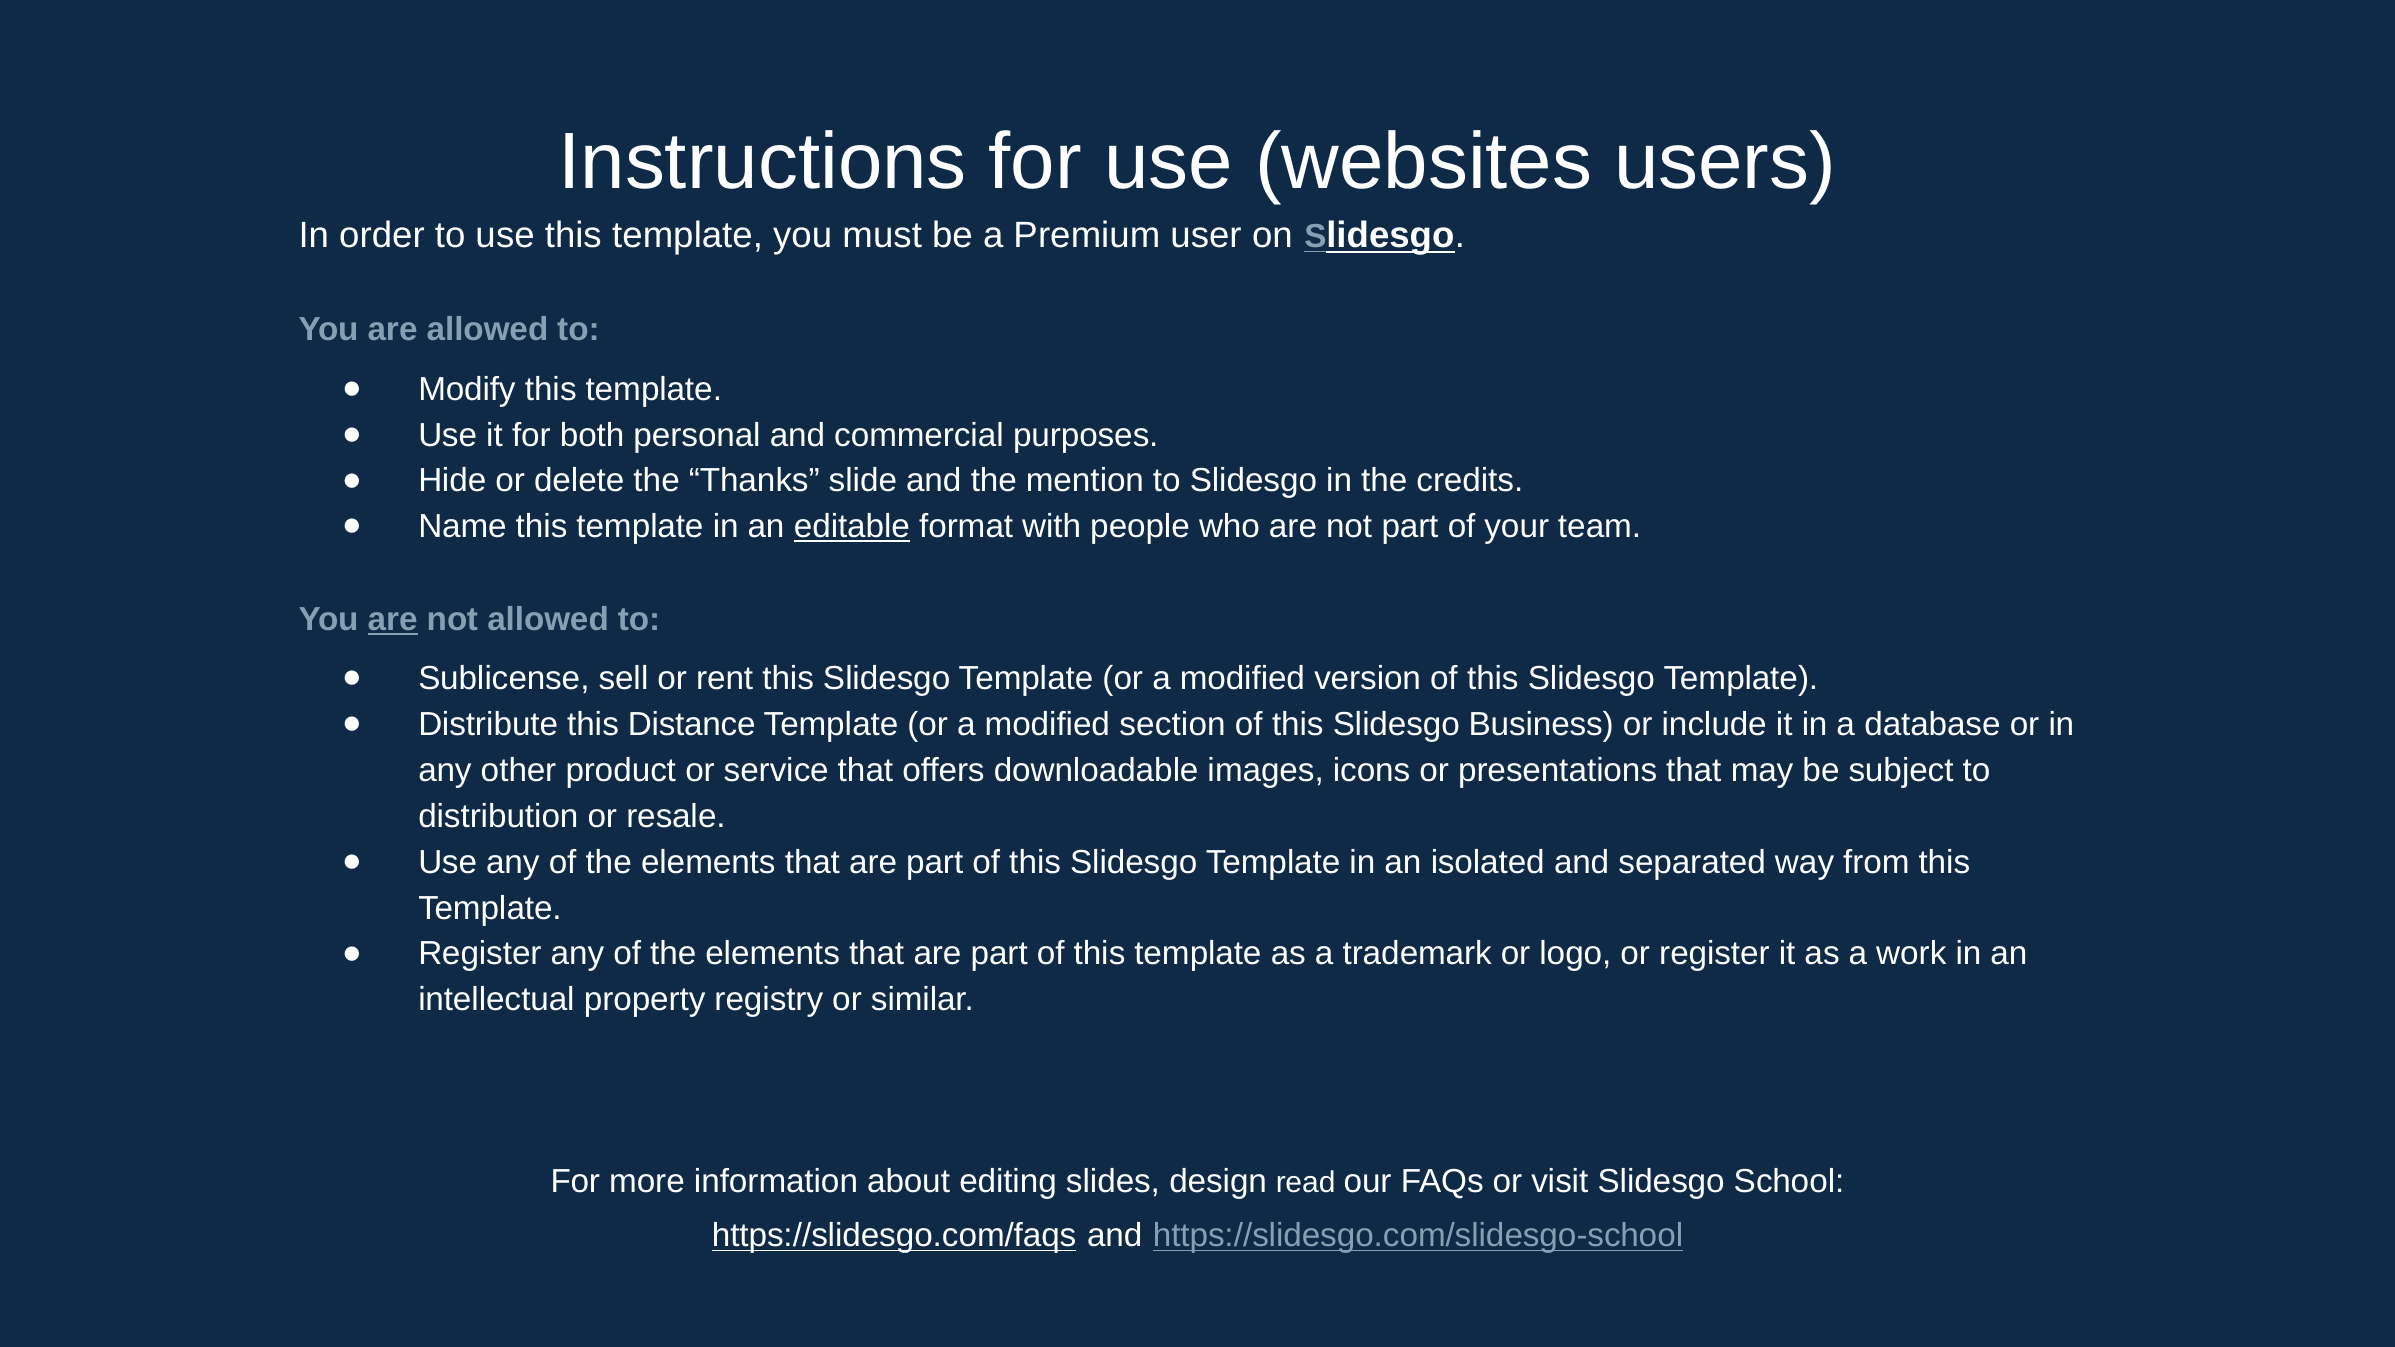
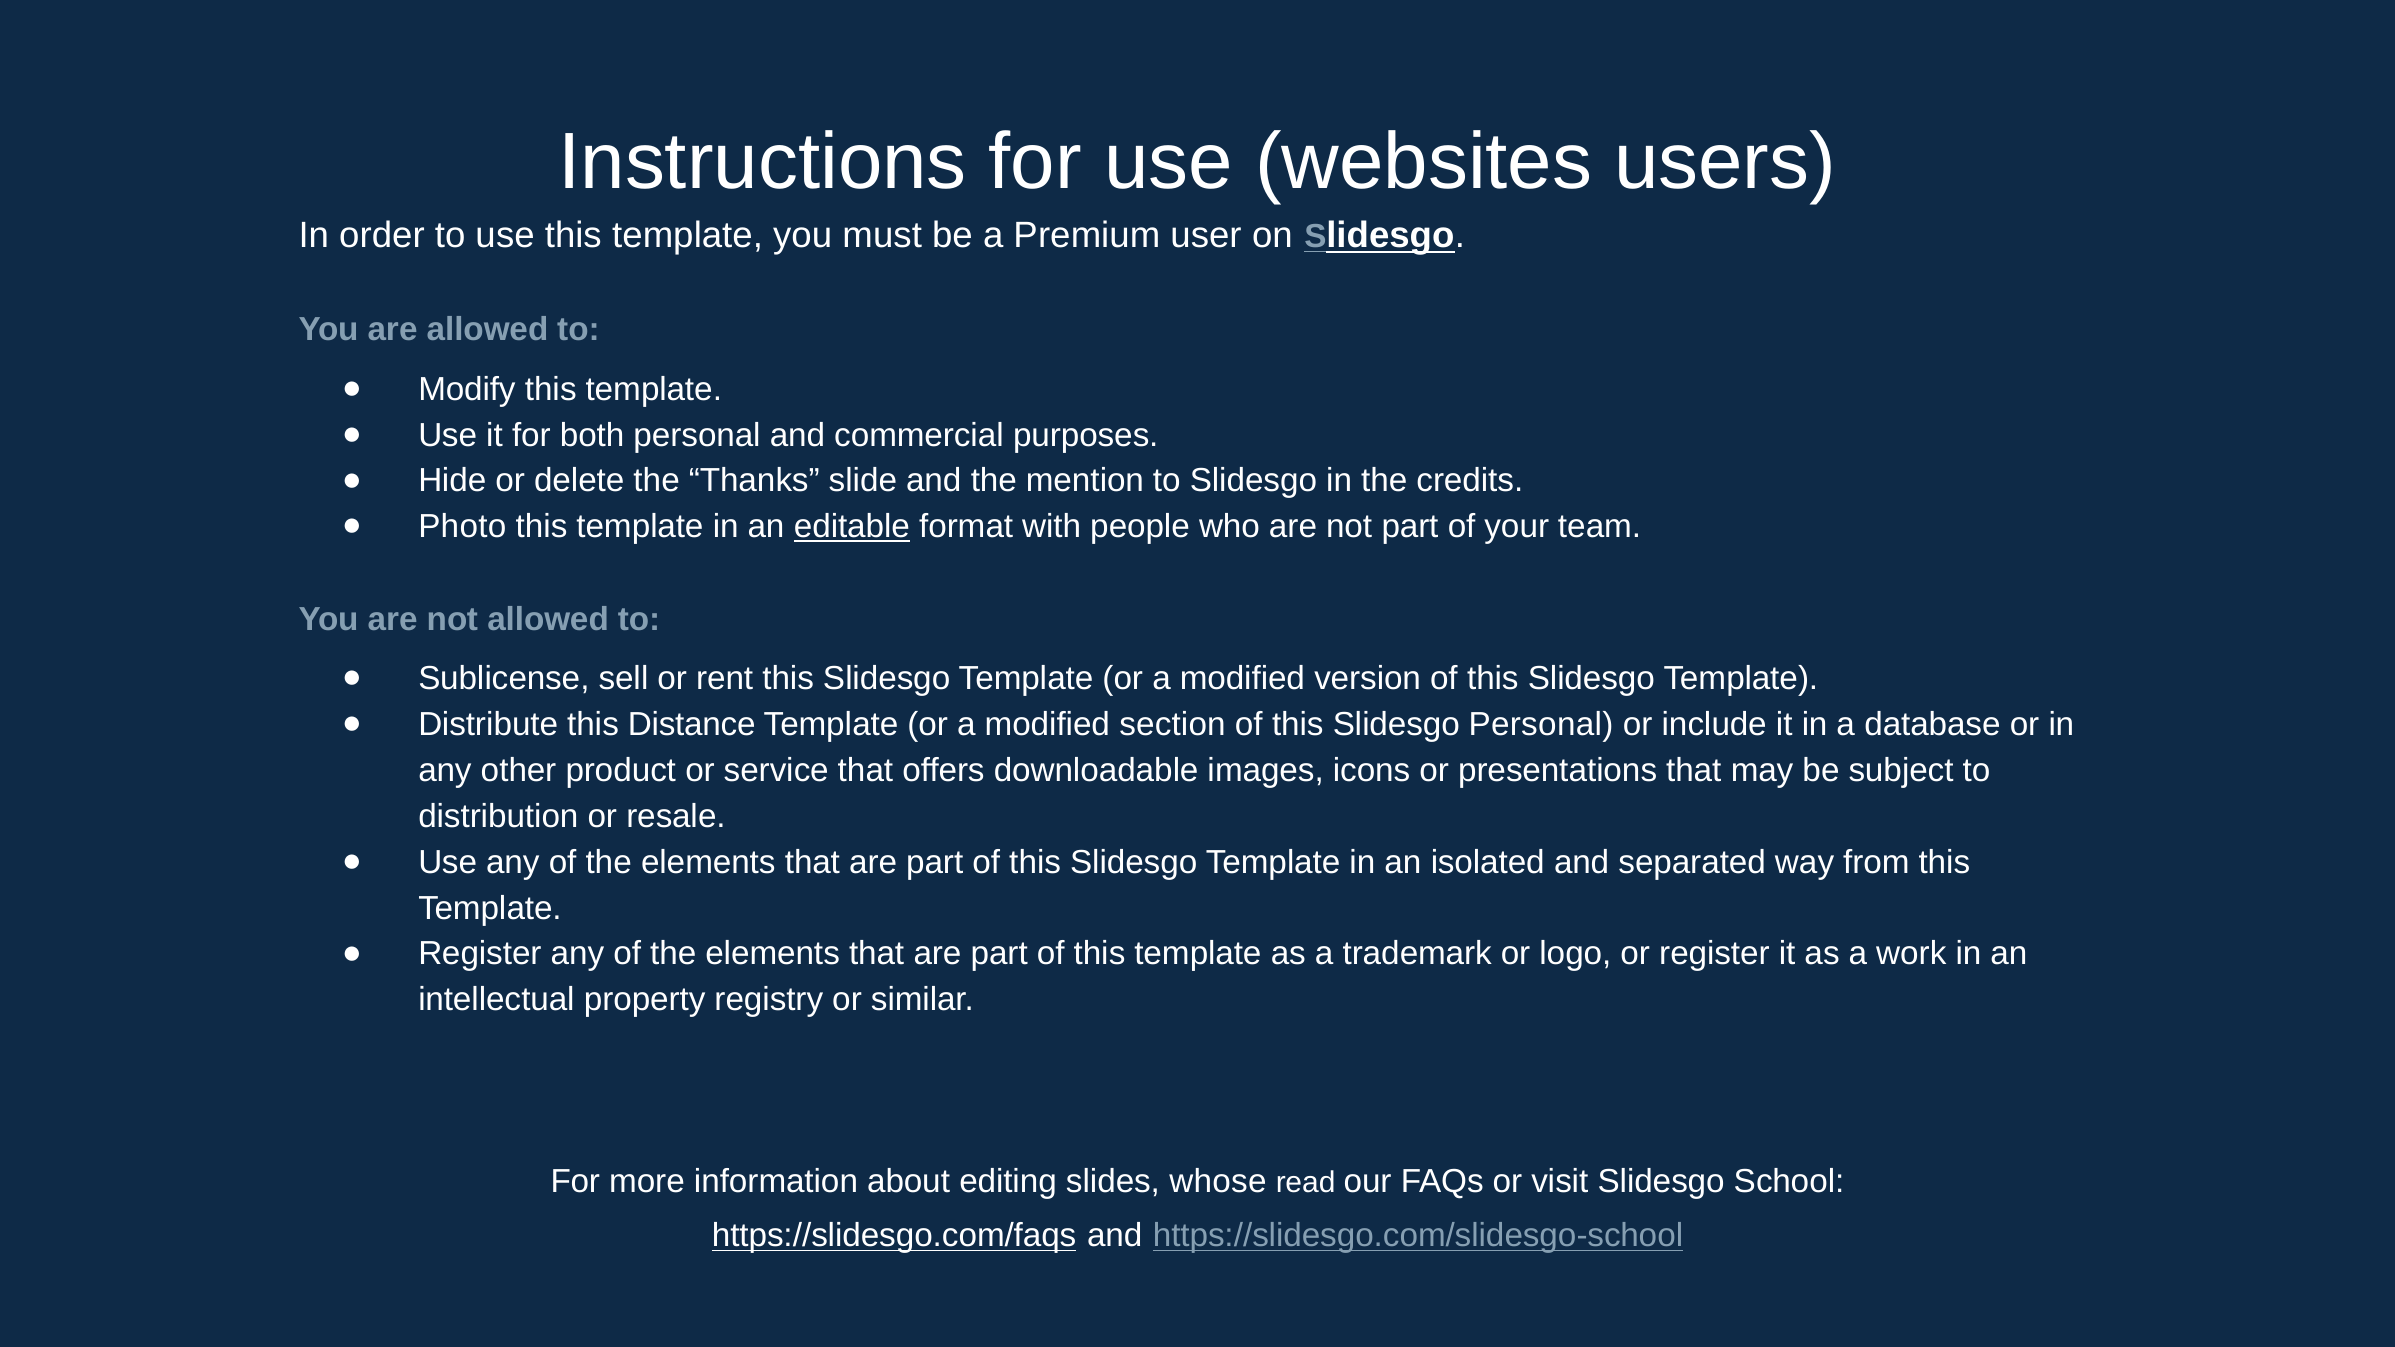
Name: Name -> Photo (462, 527)
are underline: present -> none (393, 619)
Slidesgo Business: Business -> Personal (1541, 725)
design: design -> whose (1218, 1182)
